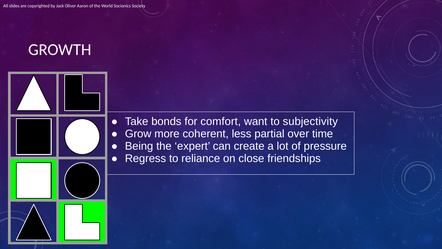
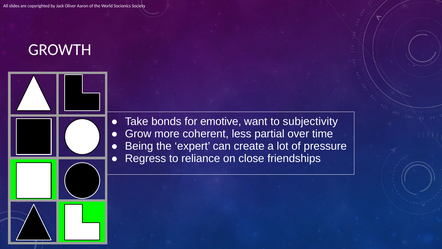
comfort: comfort -> emotive (221, 121)
